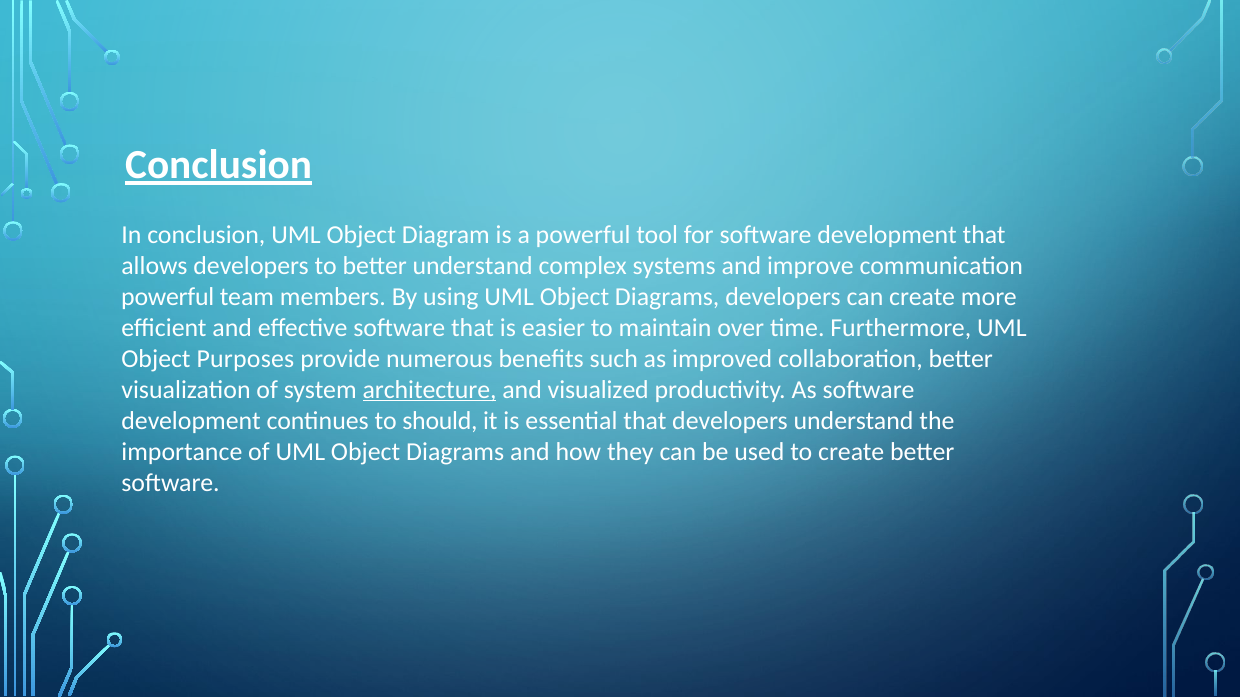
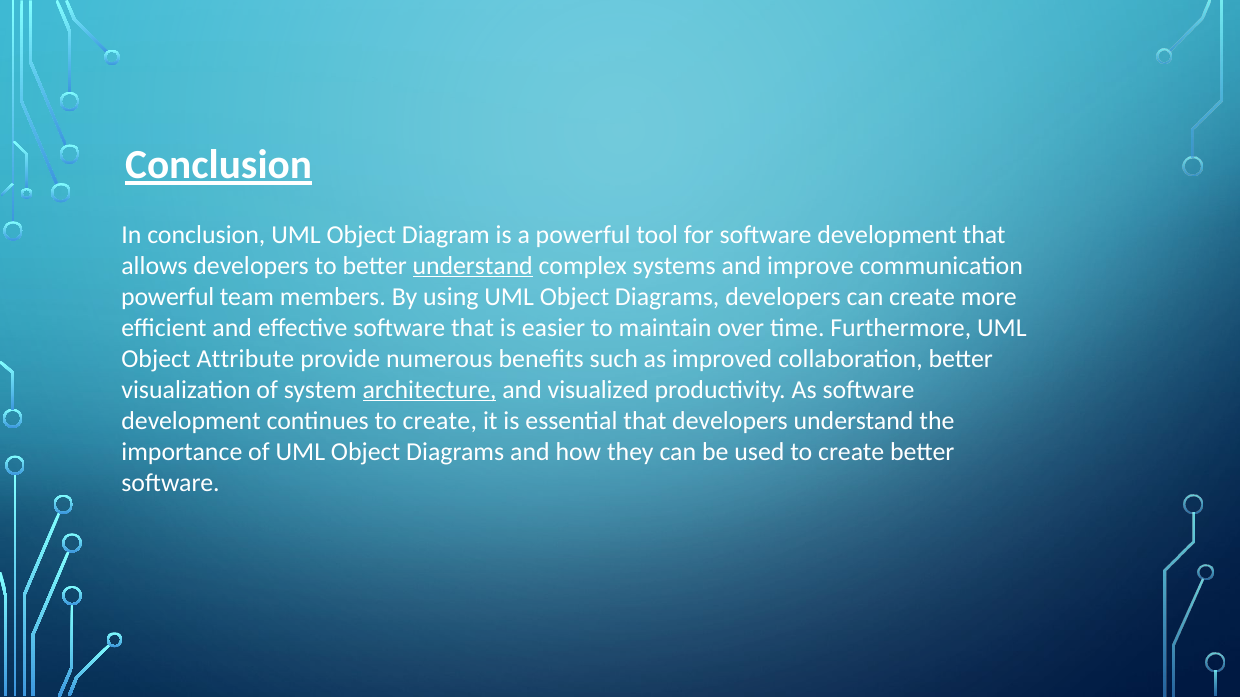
understand underline: none -> present (473, 266)
Purposes: Purposes -> Attribute (245, 359)
continues to should: should -> create (440, 421)
